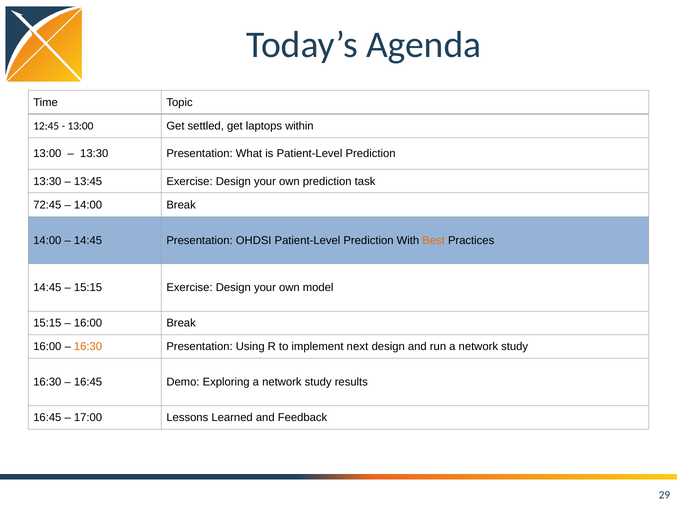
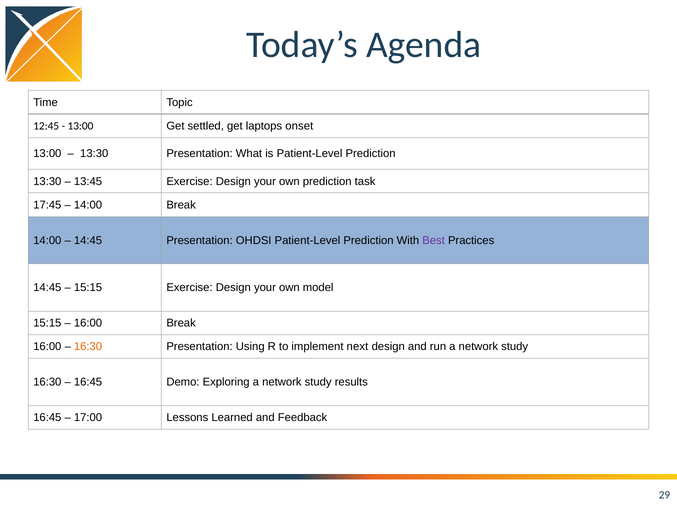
within: within -> onset (299, 126)
72:45: 72:45 -> 17:45 (47, 205)
Best colour: orange -> purple (434, 240)
